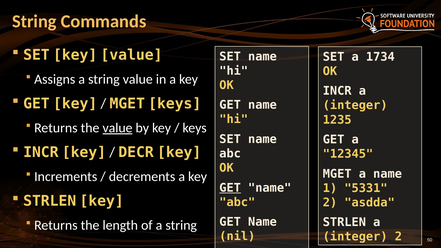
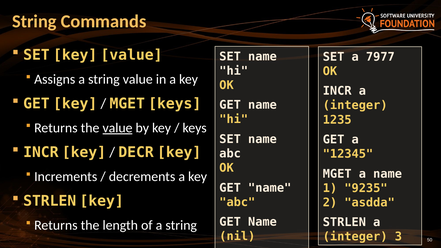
1734: 1734 -> 7977 (380, 57)
GET underline: present -> none (230, 188)
5331: 5331 -> 9235 (366, 188)
integer 2: 2 -> 3 (398, 237)
